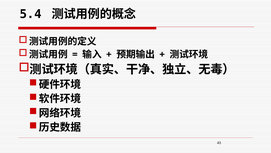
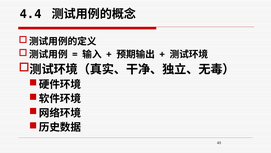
5.4: 5.4 -> 4.4 (31, 14)
